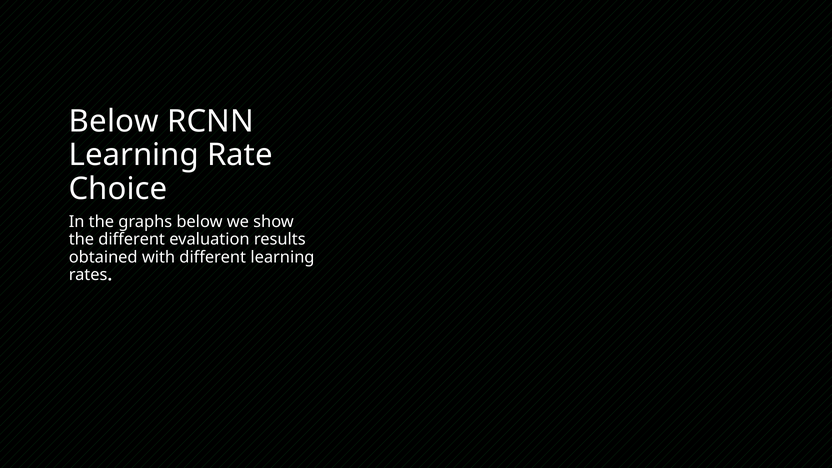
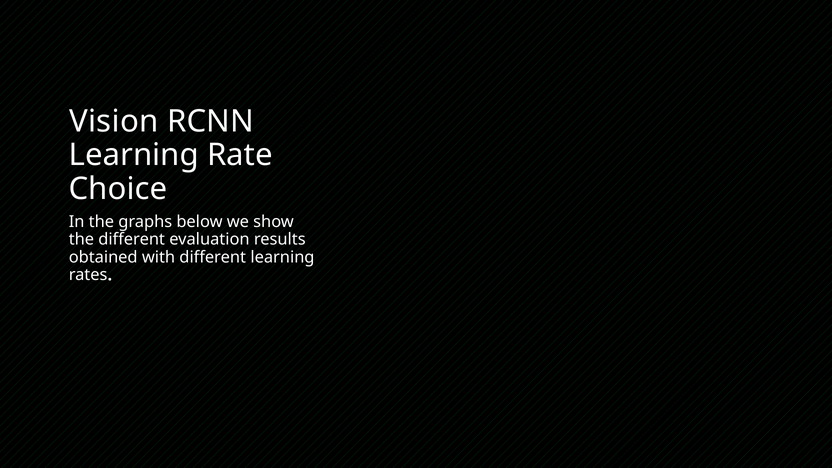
Below: Below -> Vision (114, 121)
